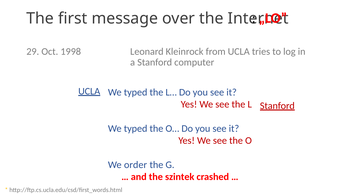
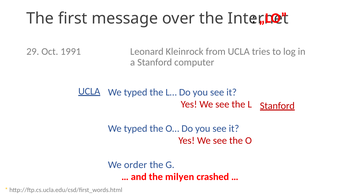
1998: 1998 -> 1991 (71, 52)
szintek: szintek -> milyen (180, 177)
